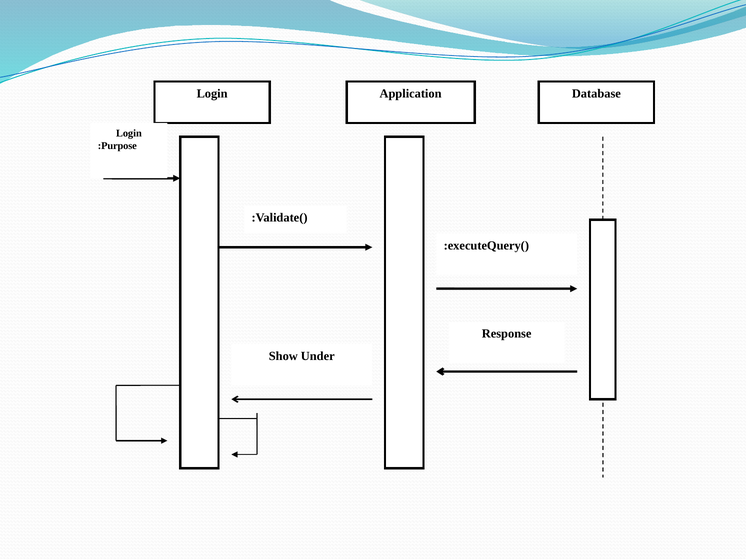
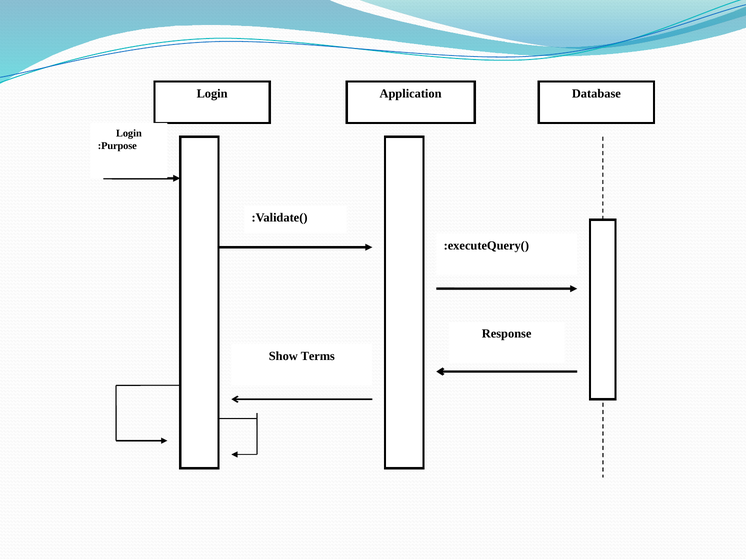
Under: Under -> Terms (318, 356)
